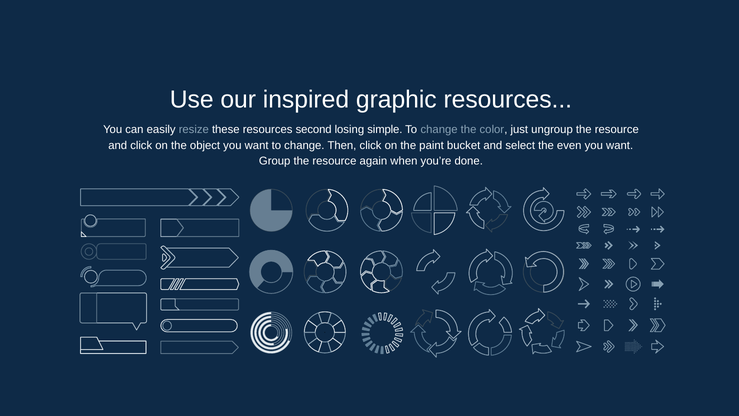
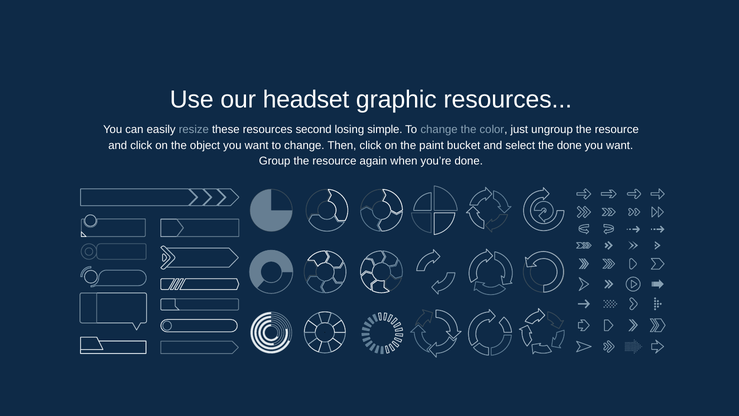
inspired: inspired -> headset (306, 99)
the even: even -> done (569, 145)
